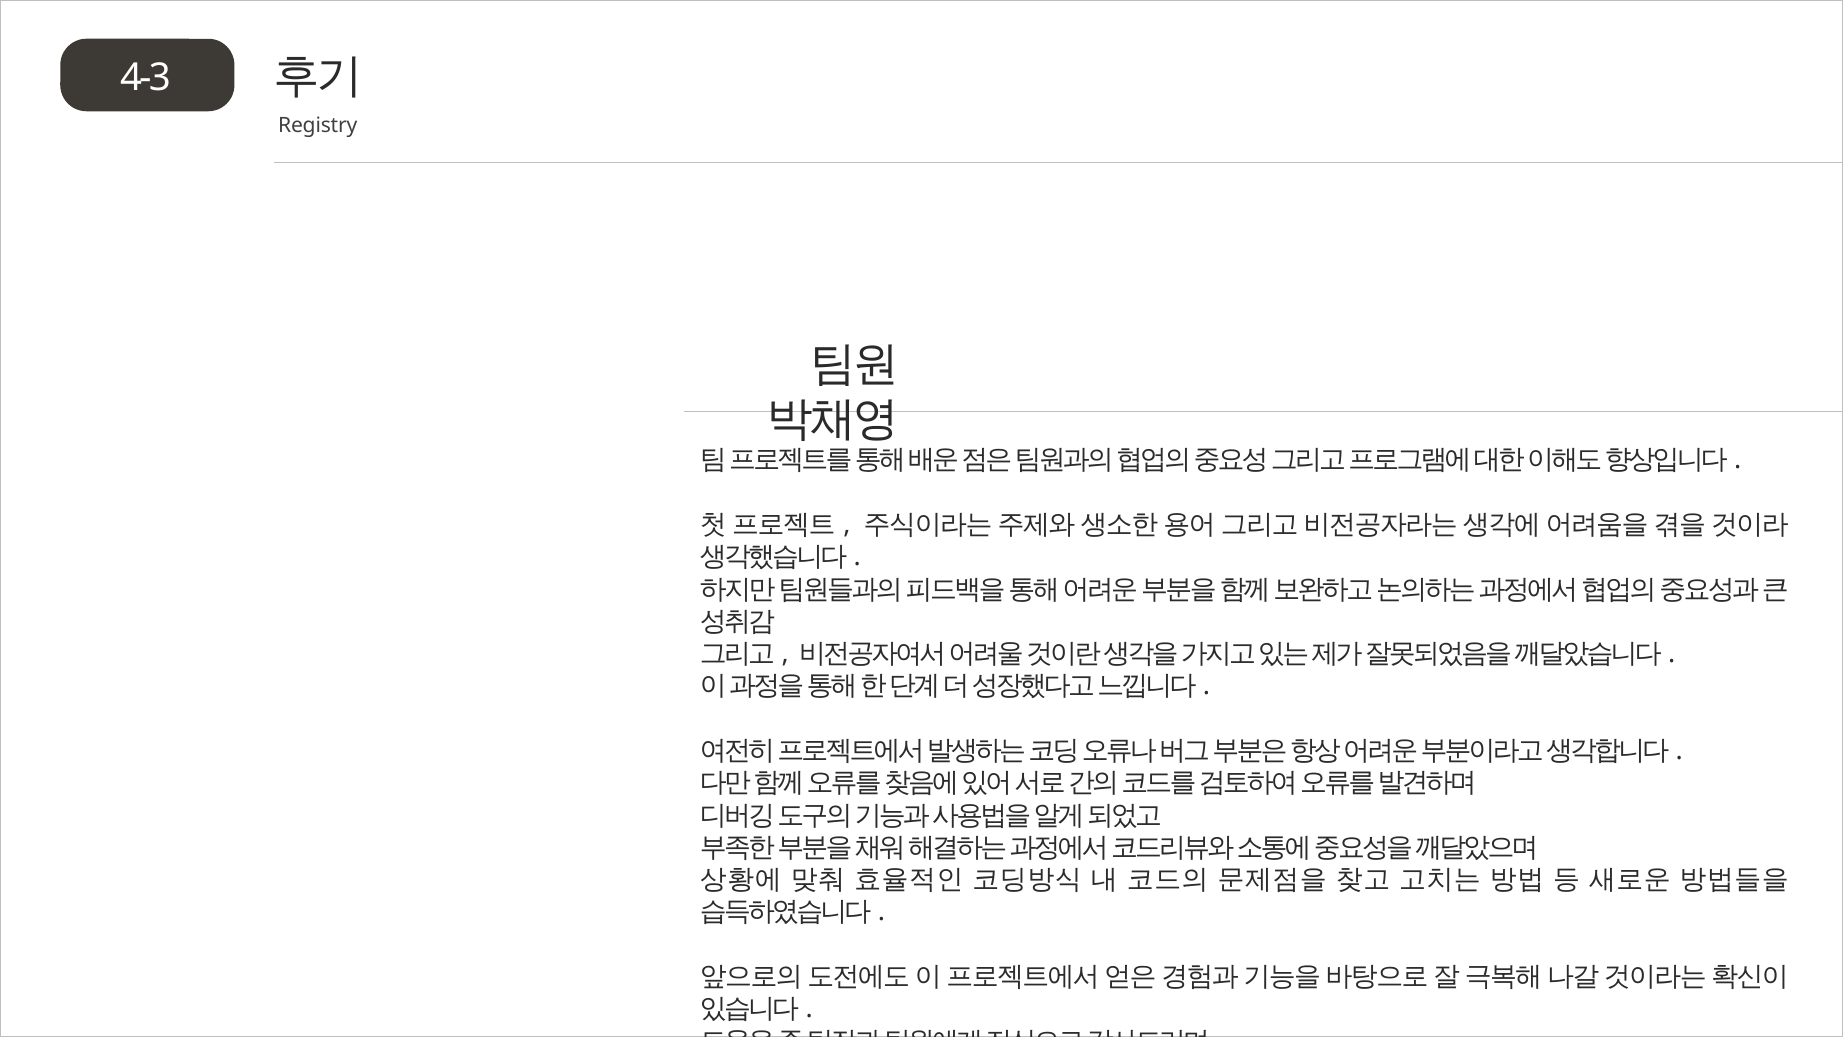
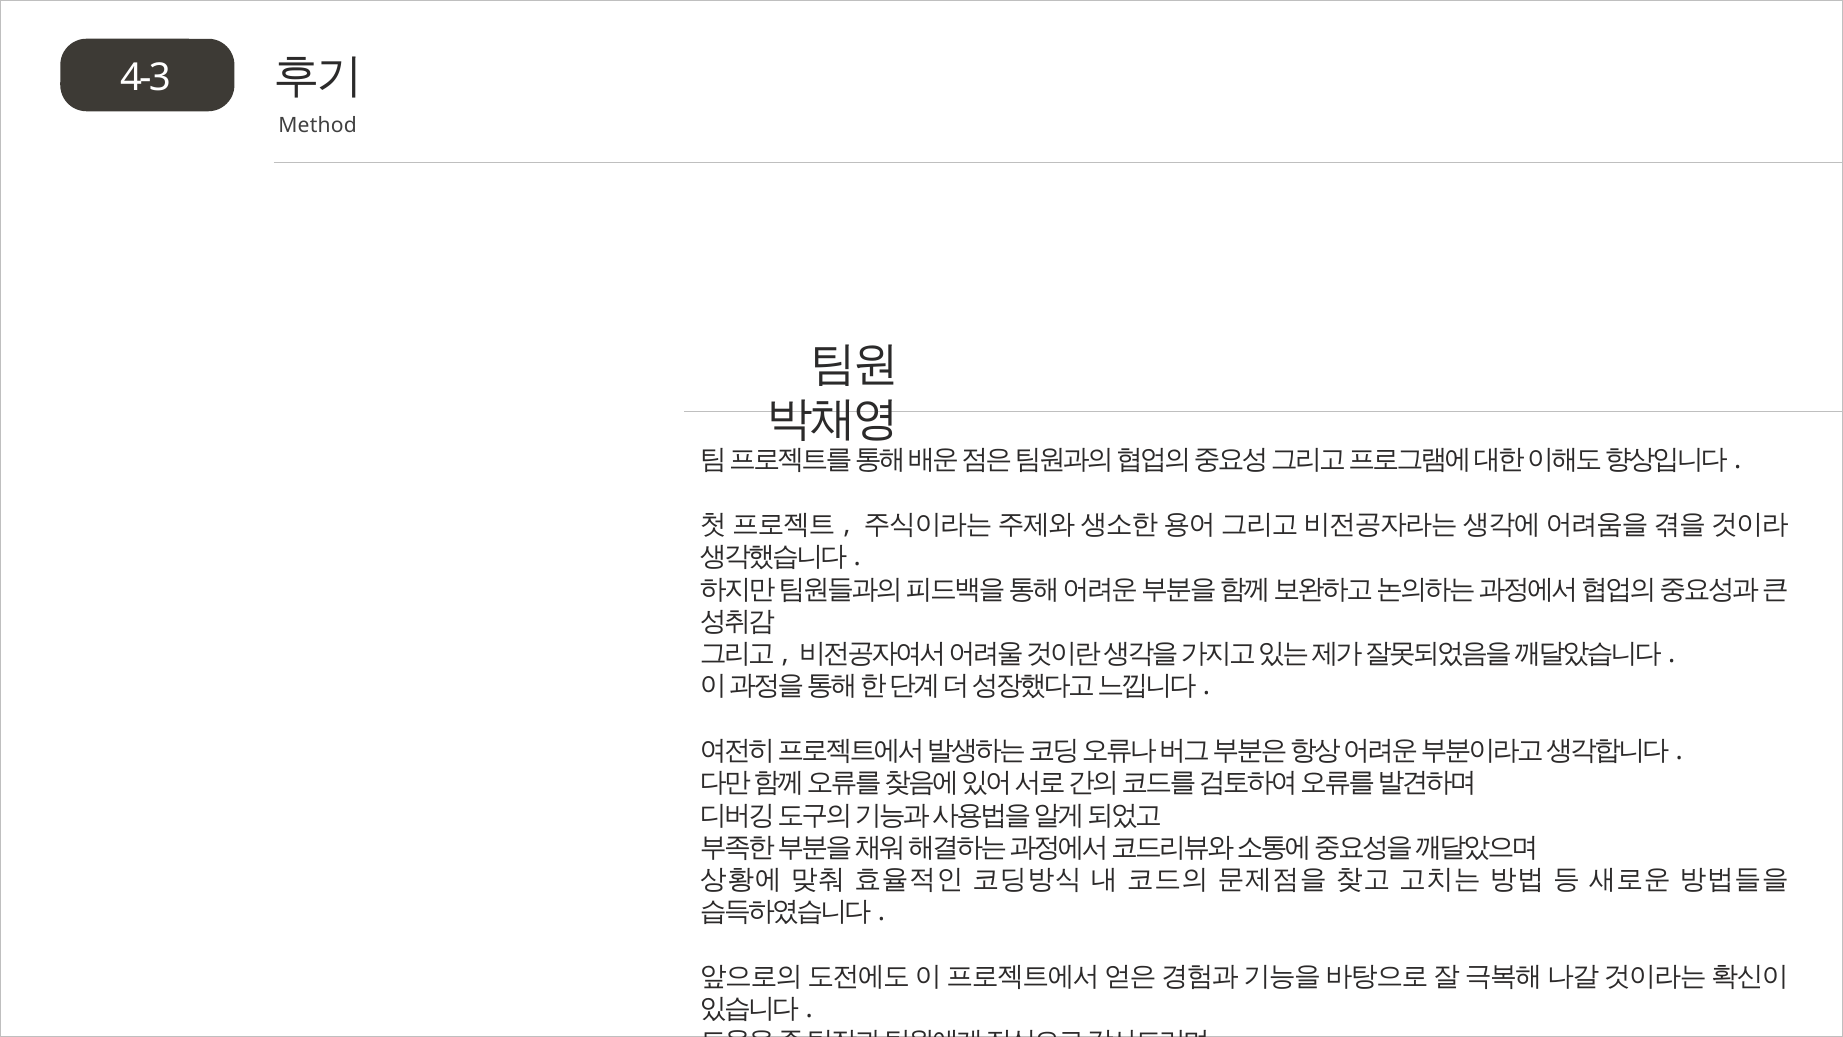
Registry: Registry -> Method (318, 126)
